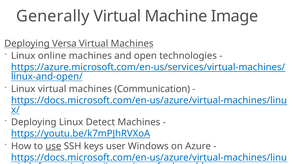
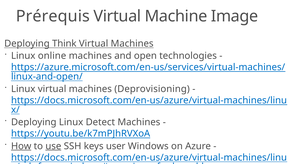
Generally: Generally -> Prérequis (53, 16)
Versa: Versa -> Think (64, 44)
Communication: Communication -> Deprovisioning (152, 89)
How underline: none -> present (21, 146)
